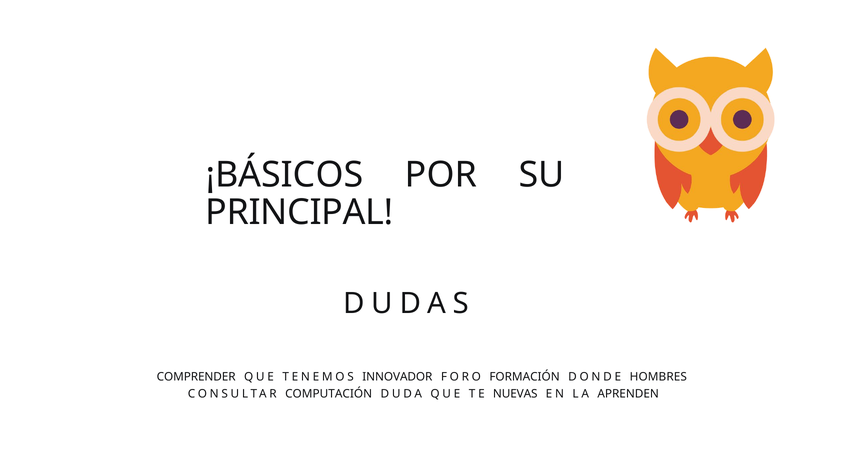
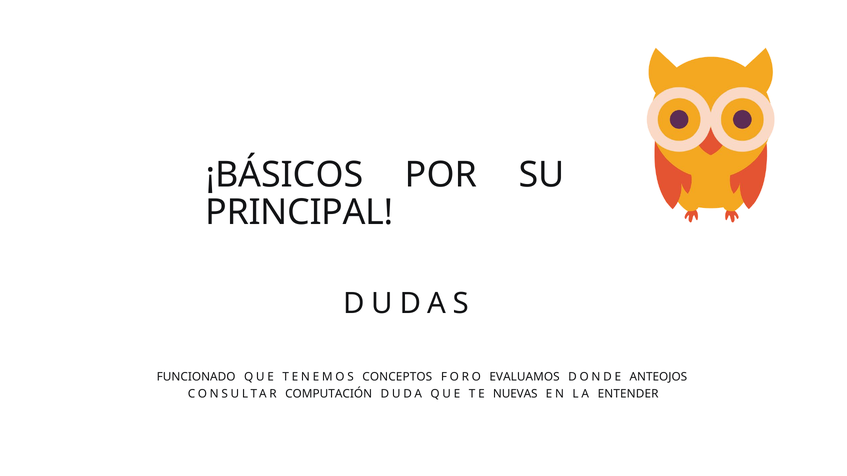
COMPRENDER: COMPRENDER -> FUNCIONADO (196, 377)
INNOVADOR: INNOVADOR -> CONCEPTOS (397, 377)
FORMACIÓN: FORMACIÓN -> EVALUAMOS (525, 377)
HOMBRES: HOMBRES -> ANTEOJOS (658, 377)
APRENDEN: APRENDEN -> ENTENDER (628, 394)
